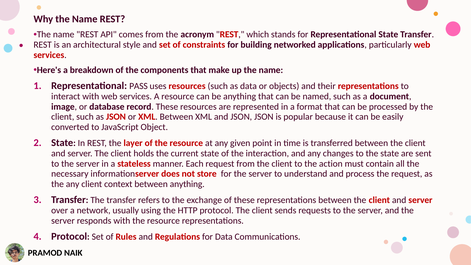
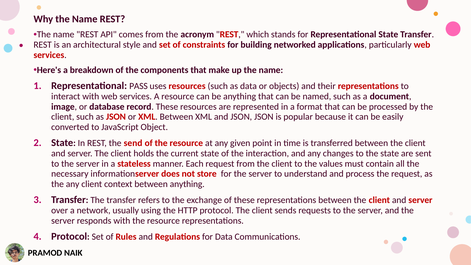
layer: layer -> send (133, 143)
action: action -> values (331, 164)
